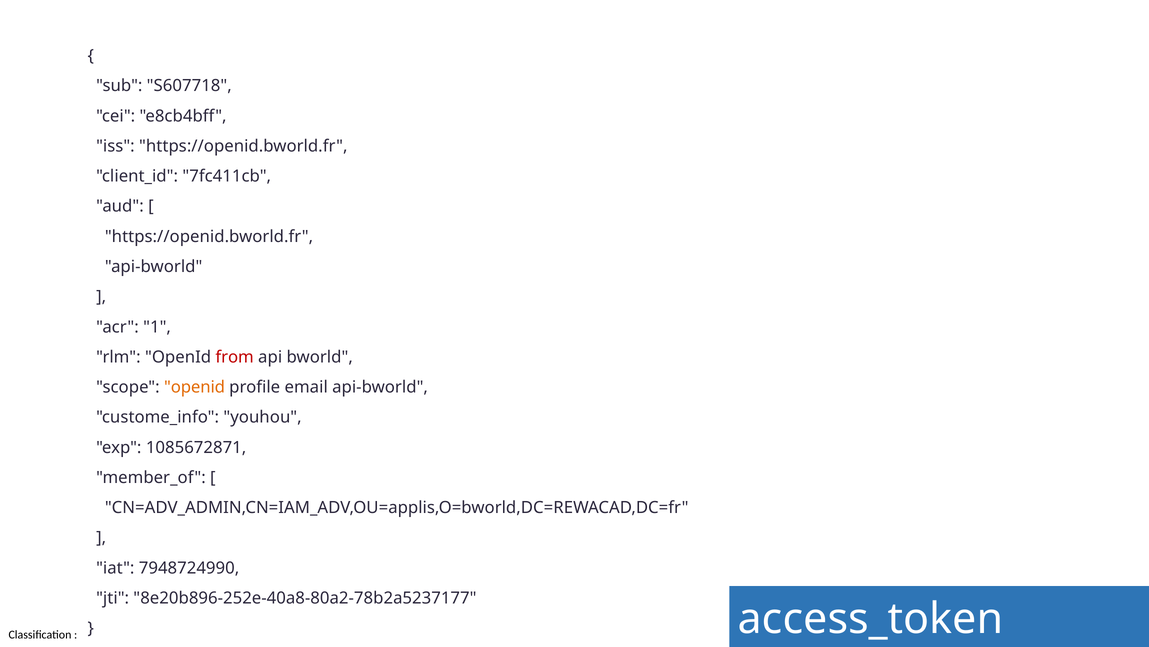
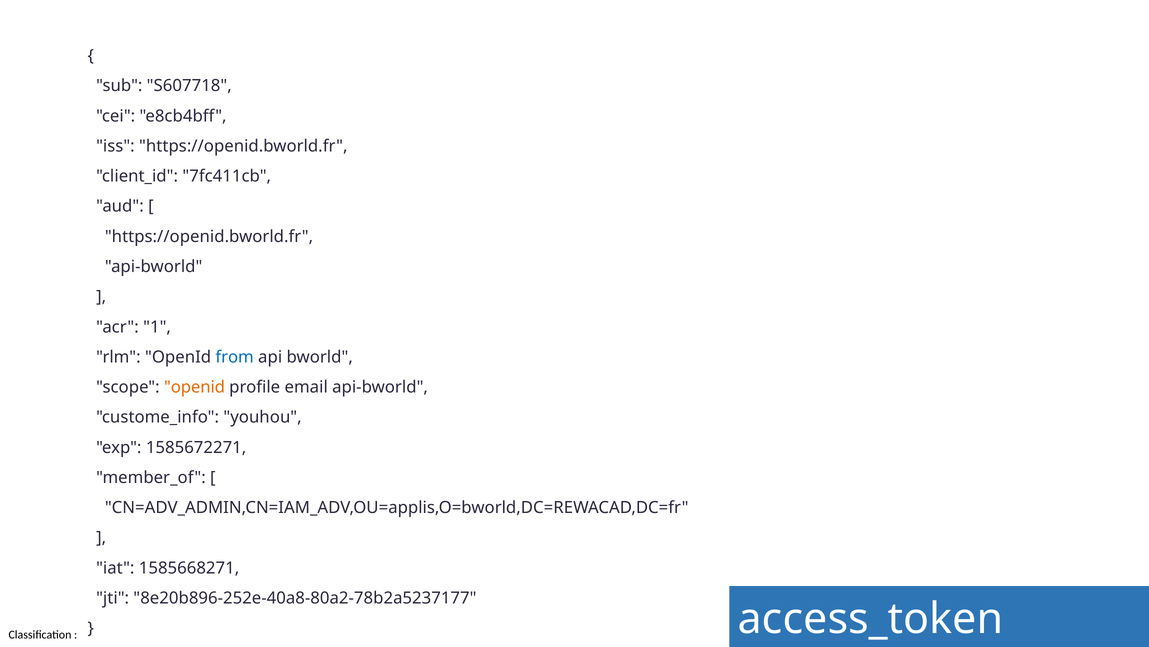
from colour: red -> blue (235, 357)
1085672871: 1085672871 -> 1585672271 (196, 447)
7948724990: 7948724990 -> 1585668271 (189, 567)
